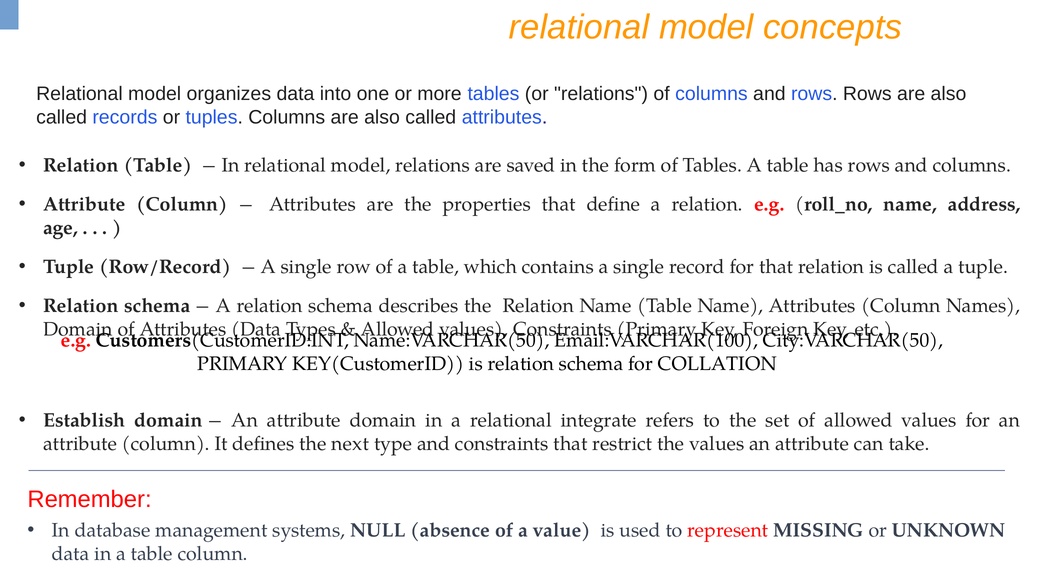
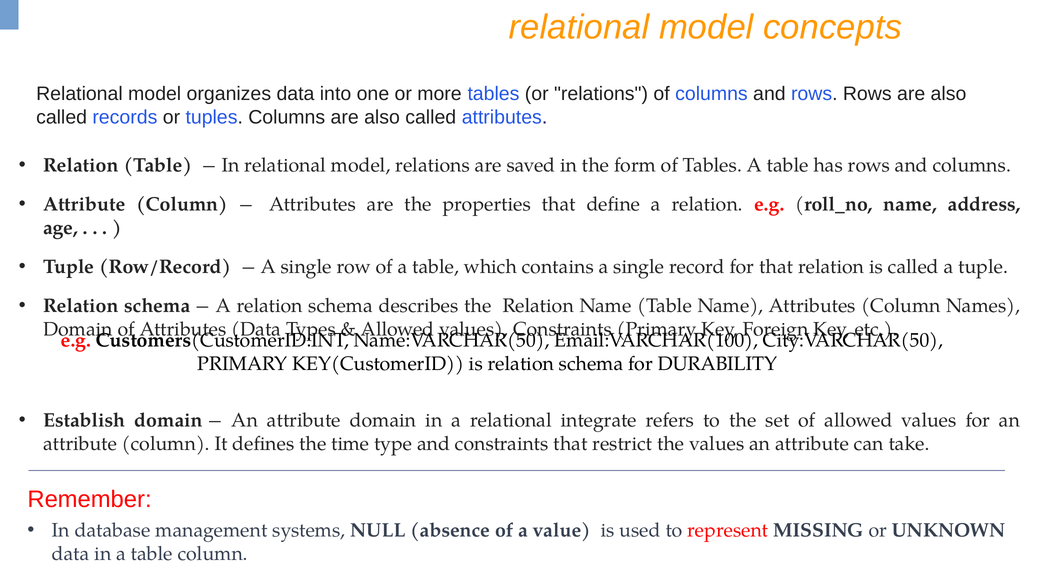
COLLATION: COLLATION -> DURABILITY (717, 364)
next: next -> time (350, 444)
